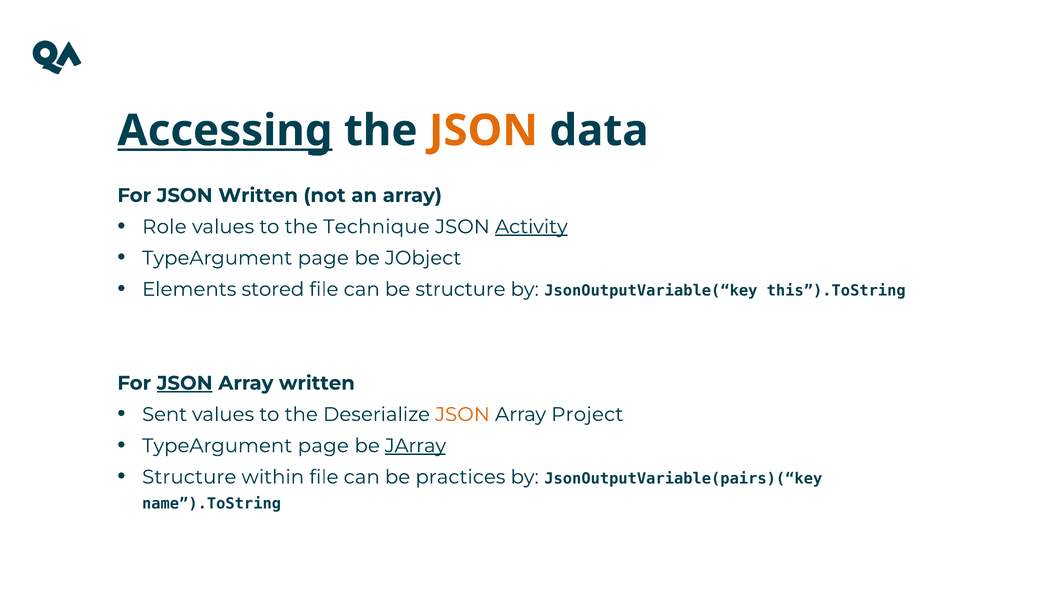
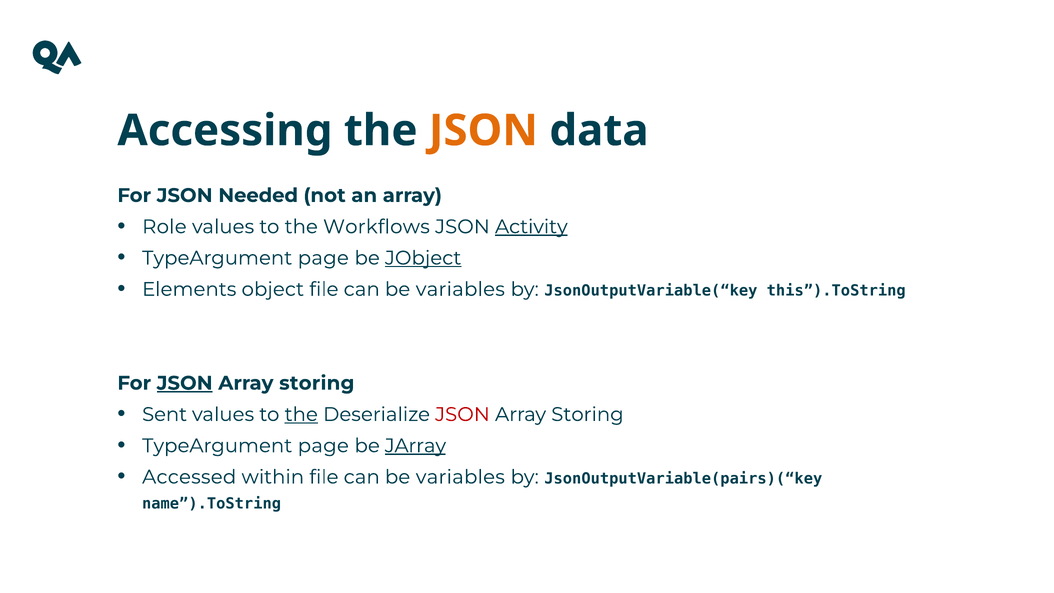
Accessing underline: present -> none (225, 131)
JSON Written: Written -> Needed (258, 195)
Technique: Technique -> Workflows (376, 227)
JObject underline: none -> present (423, 258)
stored: stored -> object (273, 289)
structure: structure -> variables (460, 289)
written: written -> storing (317, 383)
the underline: none -> present (301, 414)
JSON colour: orange -> red (463, 414)
Project: Project -> Storing (587, 414)
Structure: Structure -> Accessed (189, 477)
practices: practices -> variables (460, 477)
